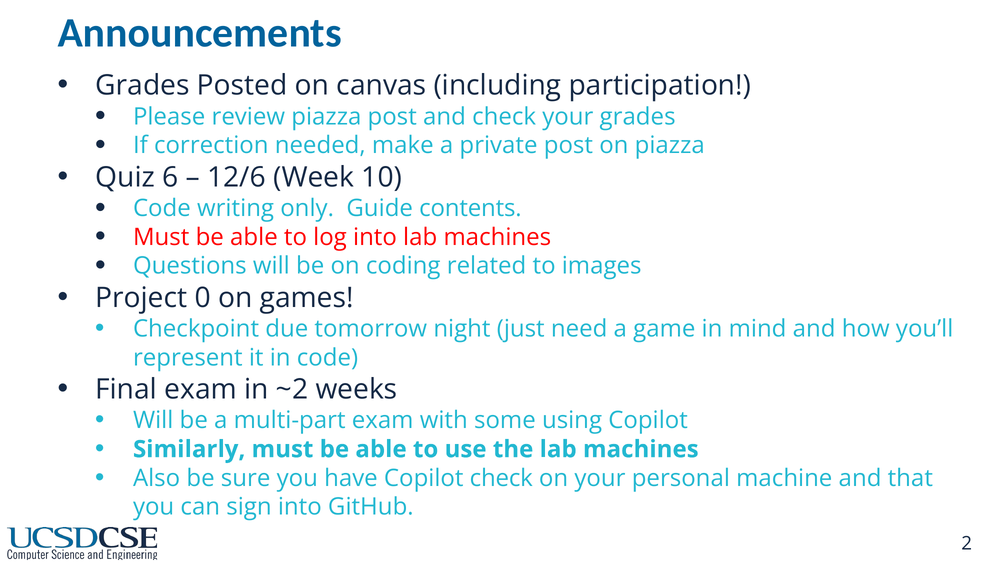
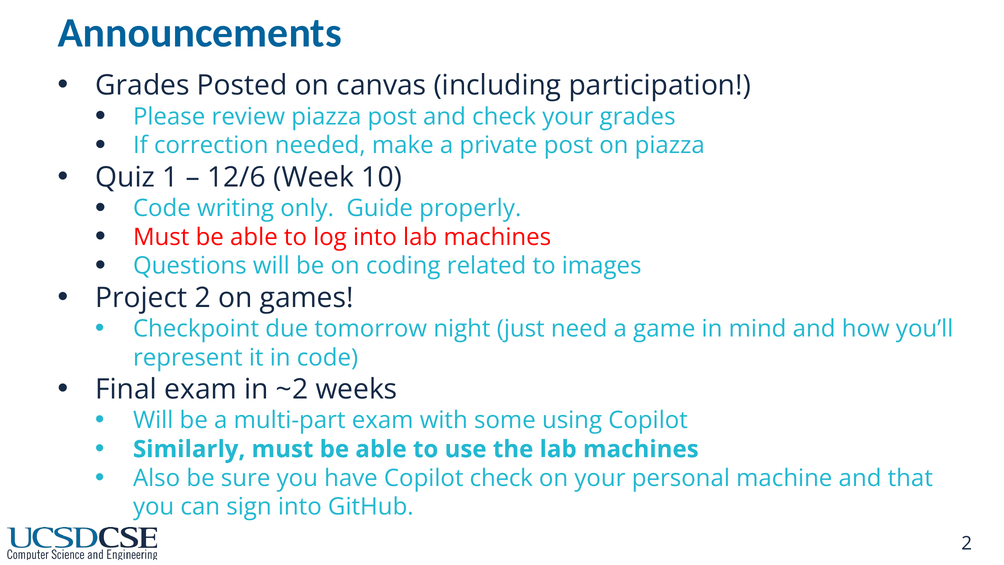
6: 6 -> 1 (170, 177)
contents: contents -> properly (470, 208)
Project 0: 0 -> 2 (203, 298)
